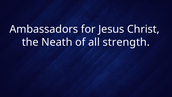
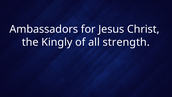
Neath: Neath -> Kingly (57, 42)
